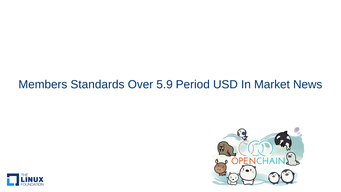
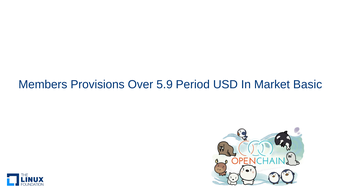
Standards: Standards -> Provisions (98, 85)
News: News -> Basic (308, 85)
